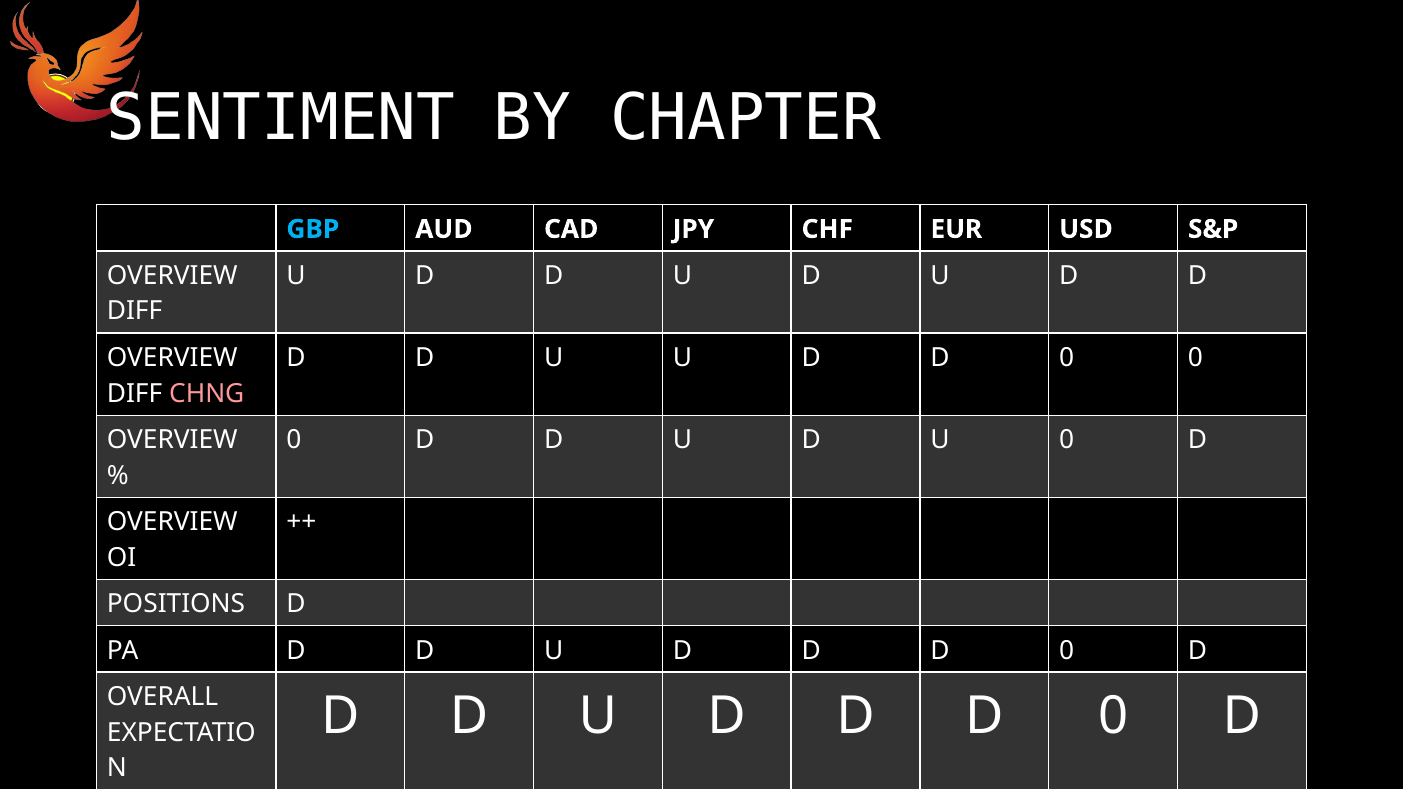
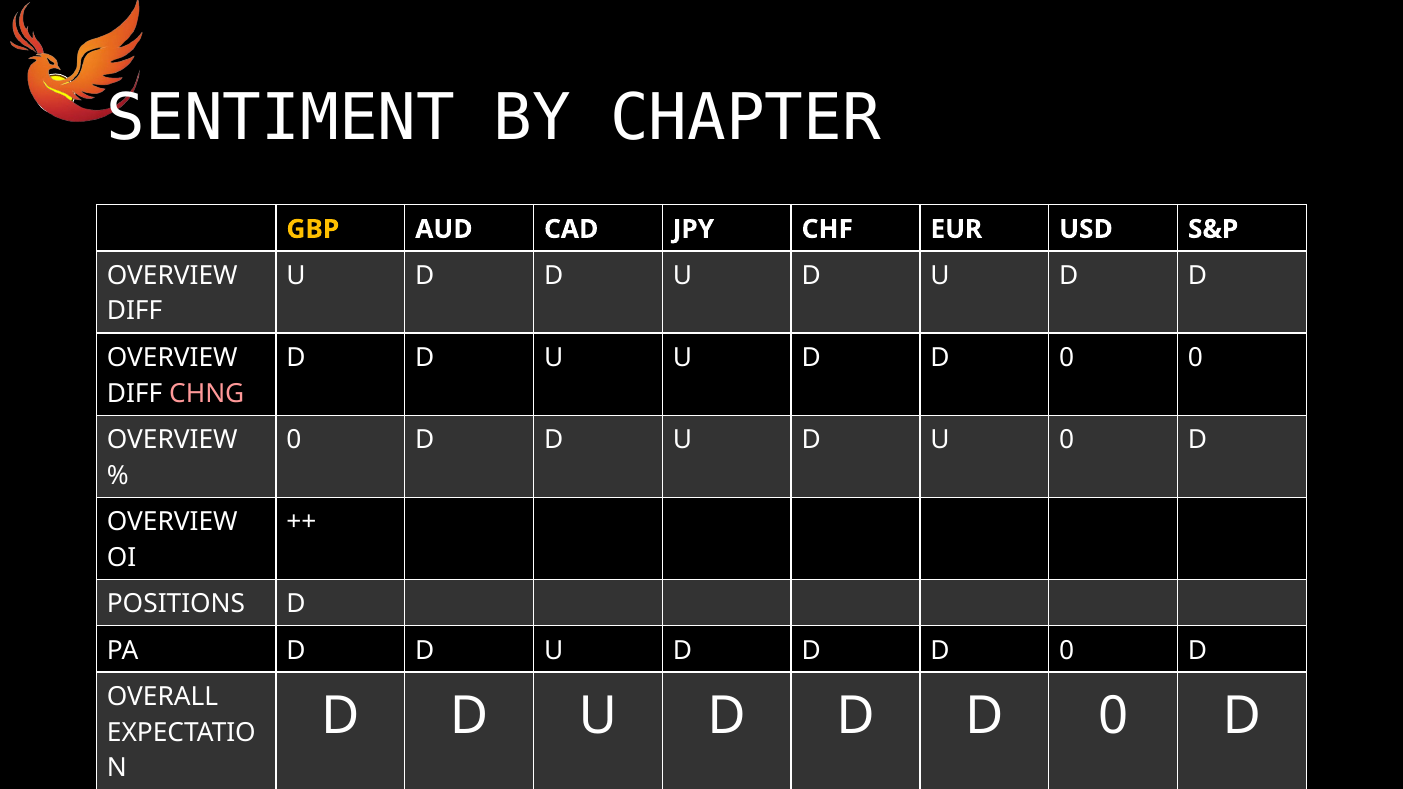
GBP colour: light blue -> yellow (313, 229)
